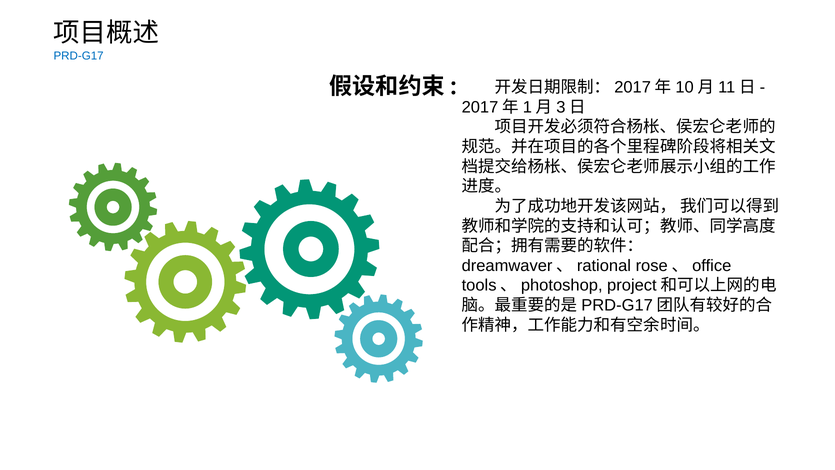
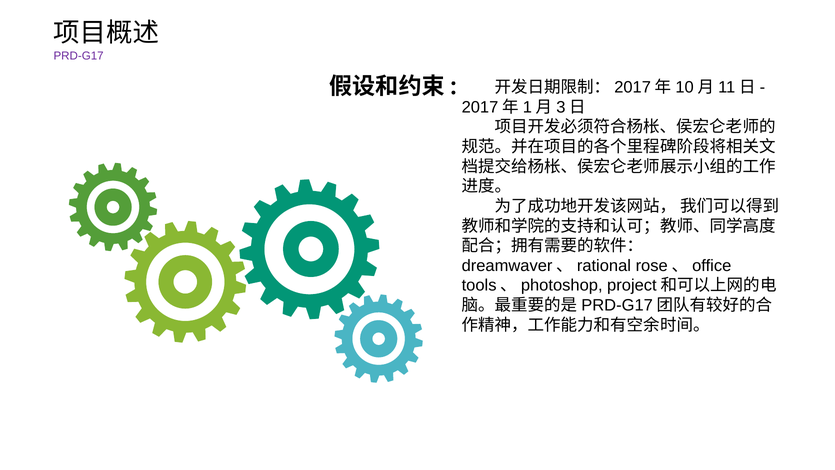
PRD-G17 colour: blue -> purple (79, 56)
